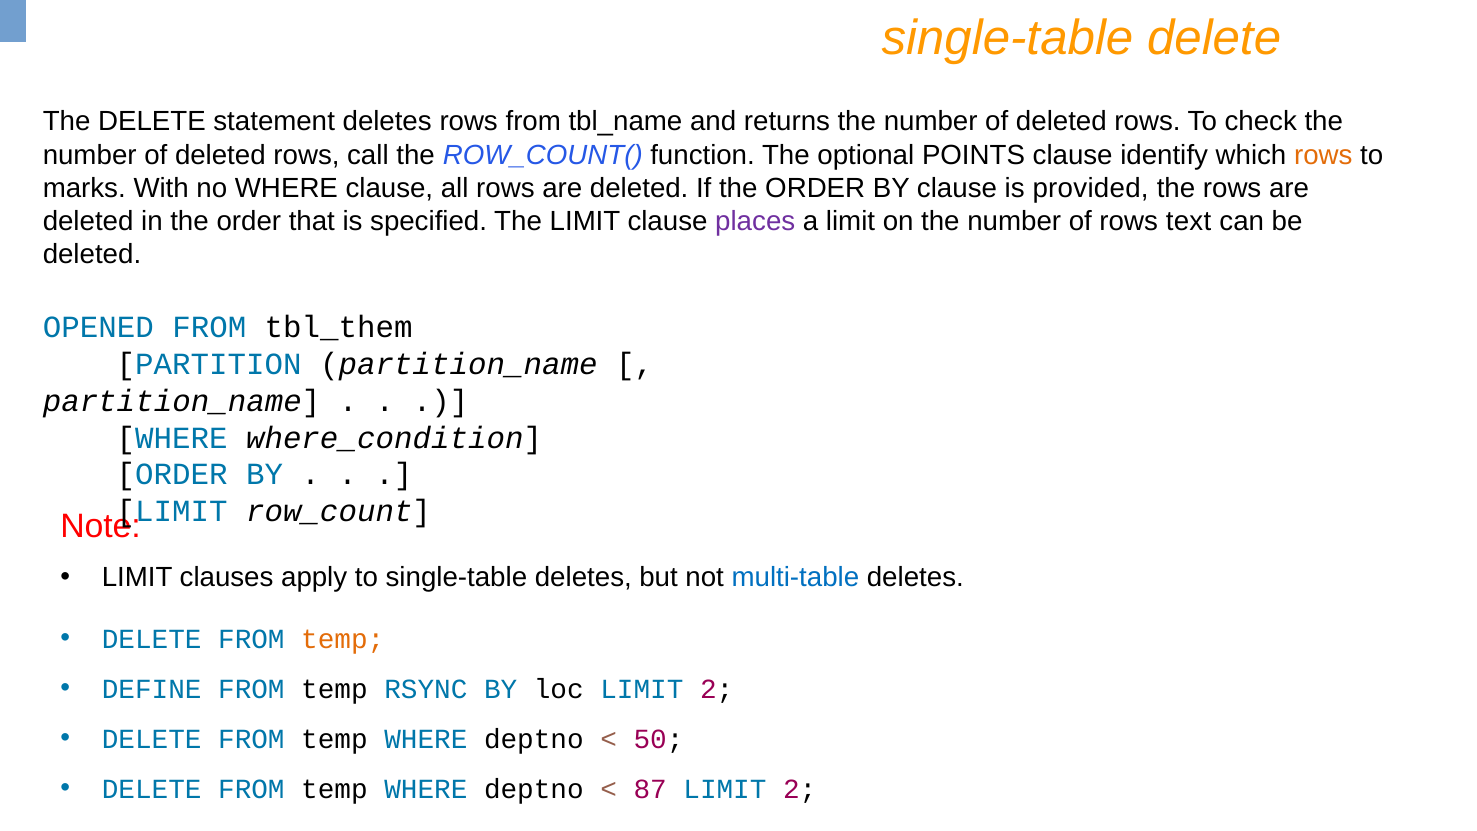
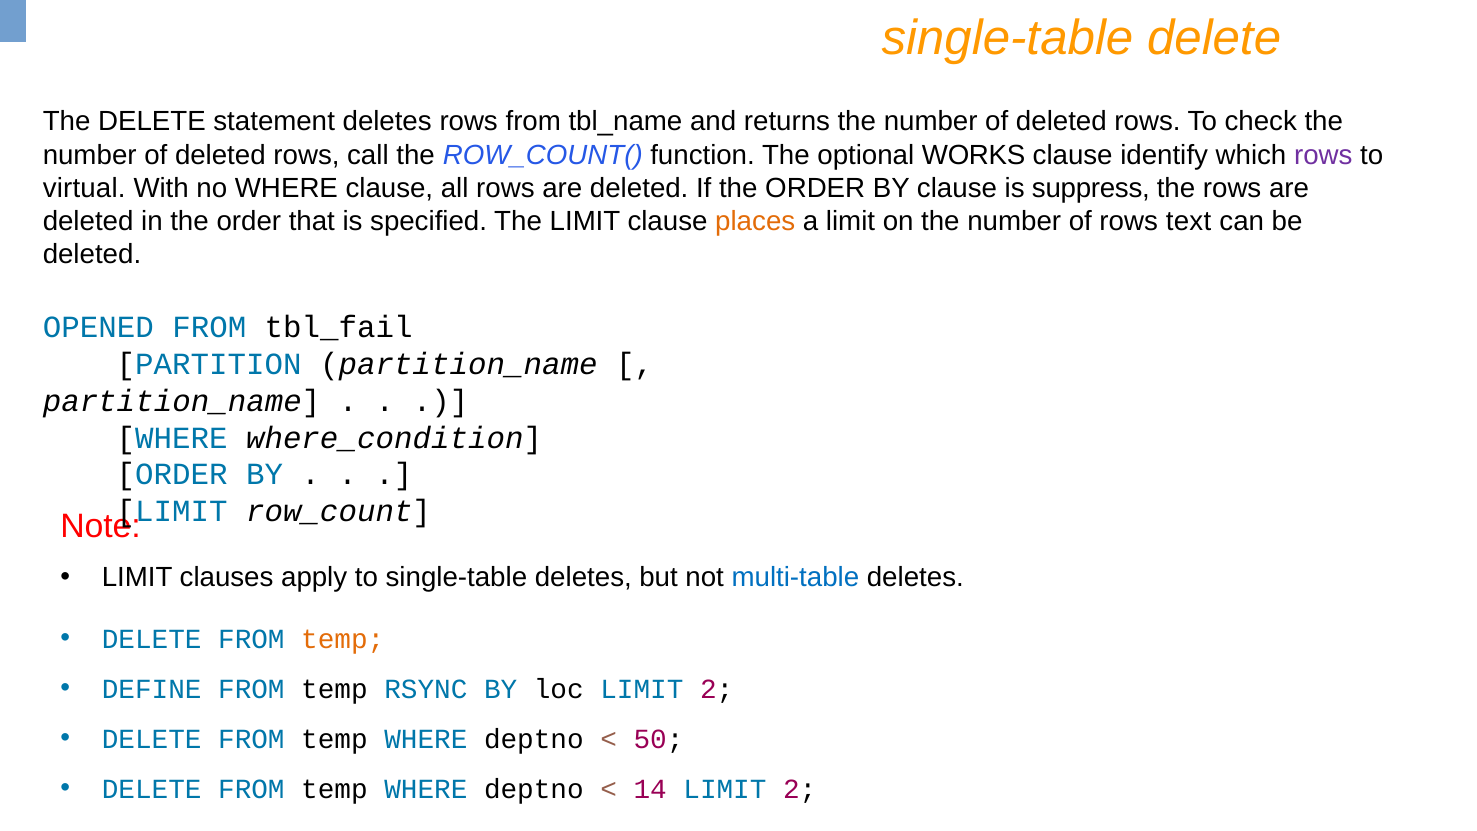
POINTS: POINTS -> WORKS (974, 155)
rows colour: orange -> purple (1323, 155)
marks: marks -> virtual (84, 188)
provided: provided -> suppress (1091, 188)
places colour: purple -> orange (755, 221)
tbl_them: tbl_them -> tbl_fail (339, 327)
87: 87 -> 14 (650, 789)
